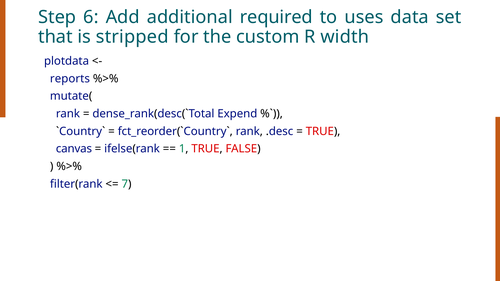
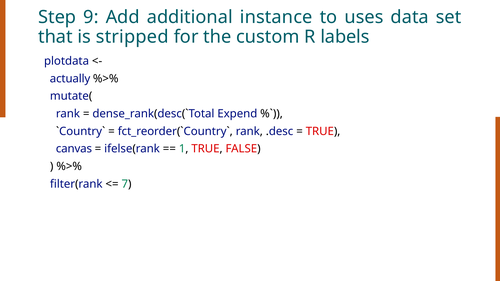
6: 6 -> 9 (91, 17)
required: required -> instance (276, 17)
width: width -> labels (345, 37)
reports: reports -> actually (70, 79)
